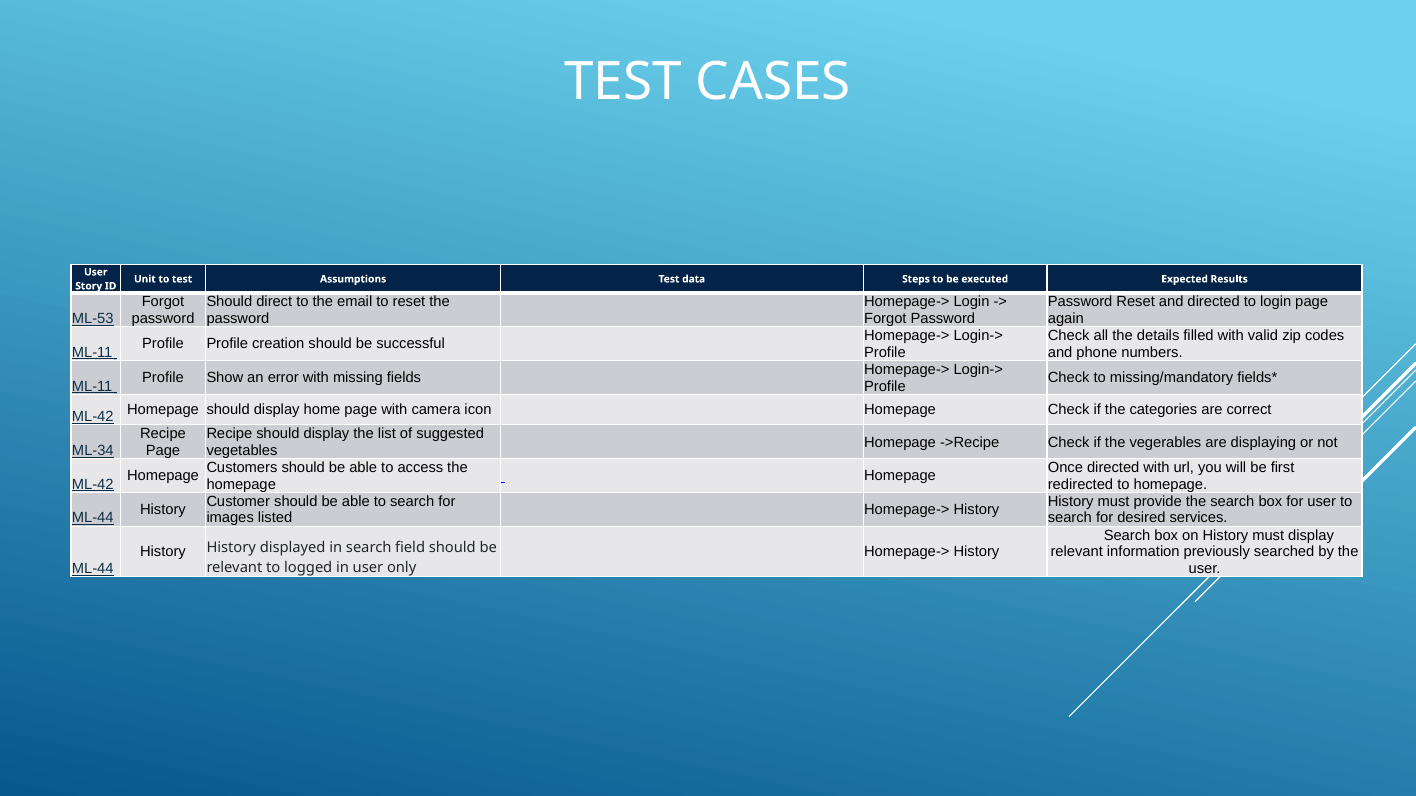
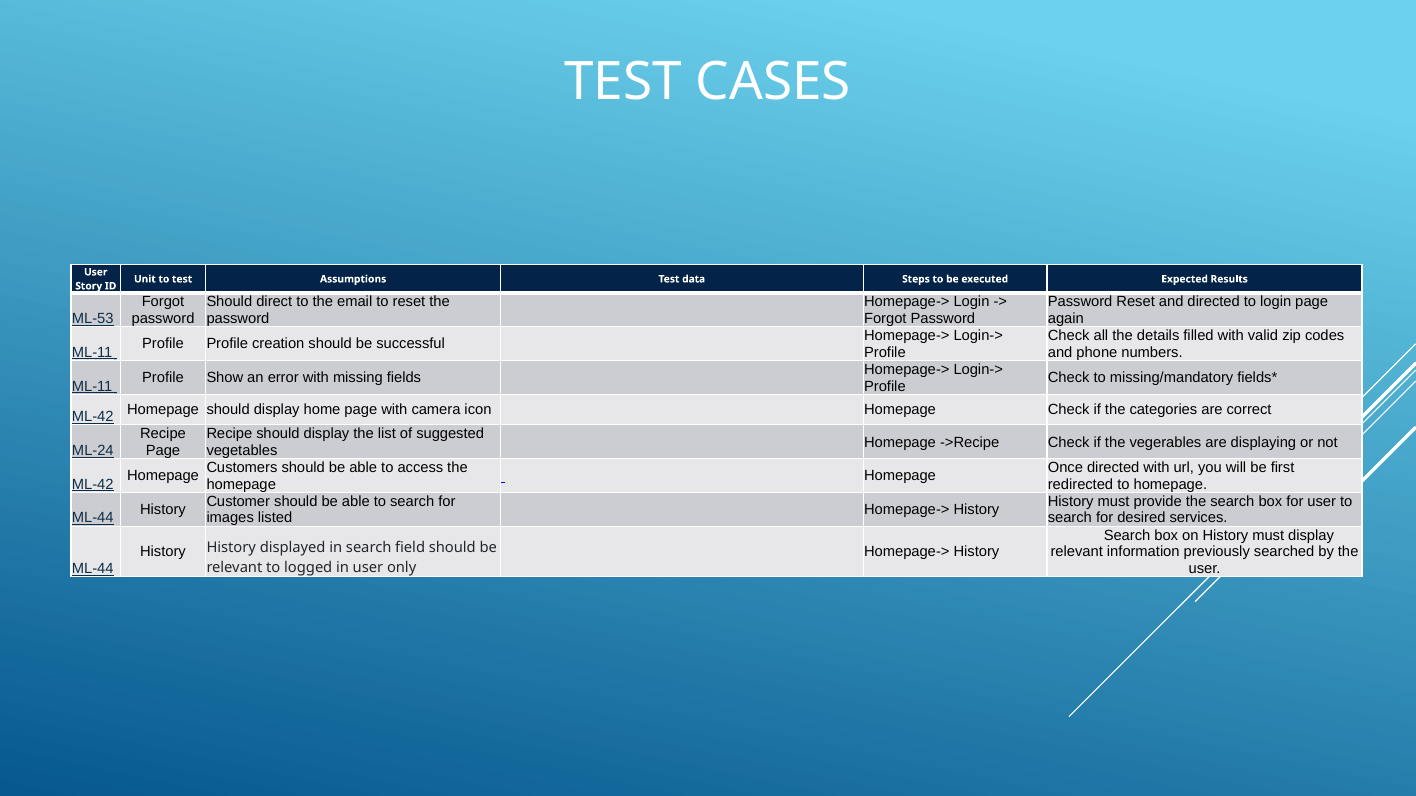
ML-34: ML-34 -> ML-24 (93, 451)
